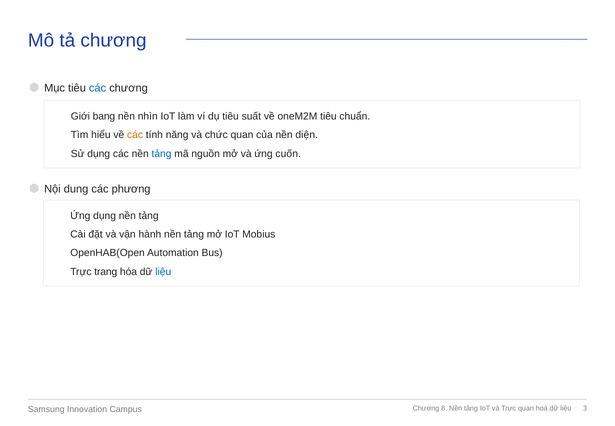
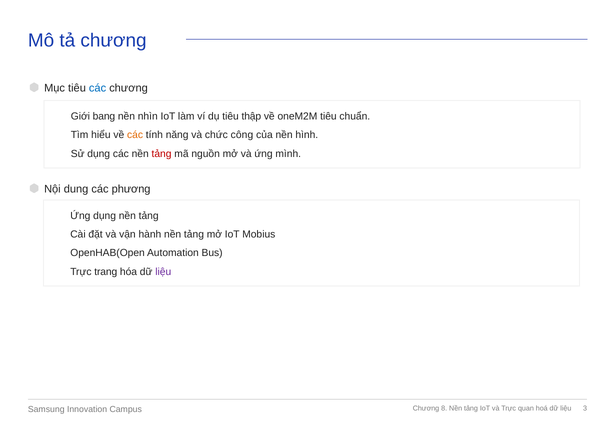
suất: suất -> thập (251, 116)
chức quan: quan -> công (242, 135)
diện: diện -> hình (307, 135)
tảng colour: blue -> red (162, 154)
cuốn: cuốn -> mình (288, 154)
liệu colour: blue -> purple (163, 272)
